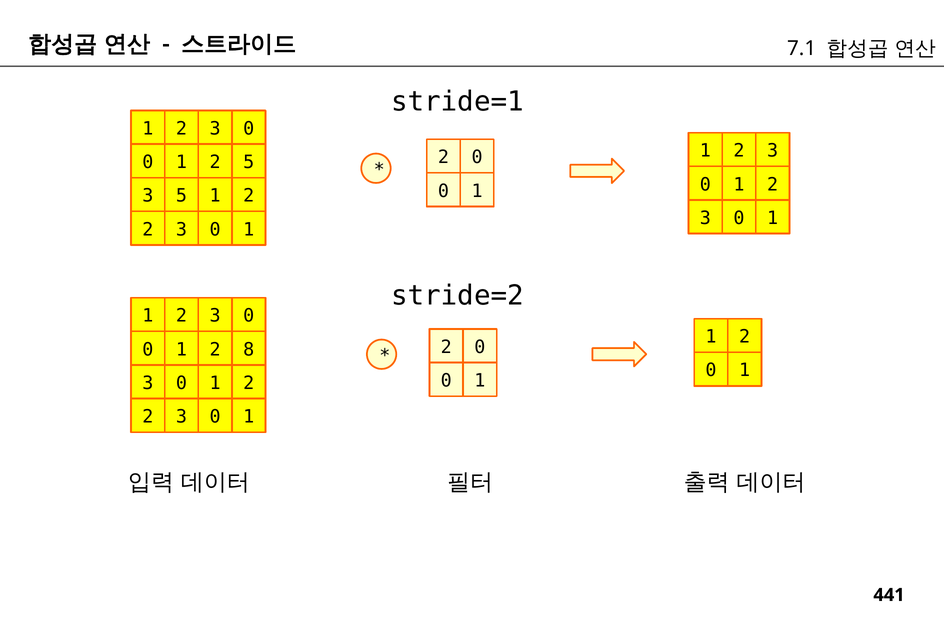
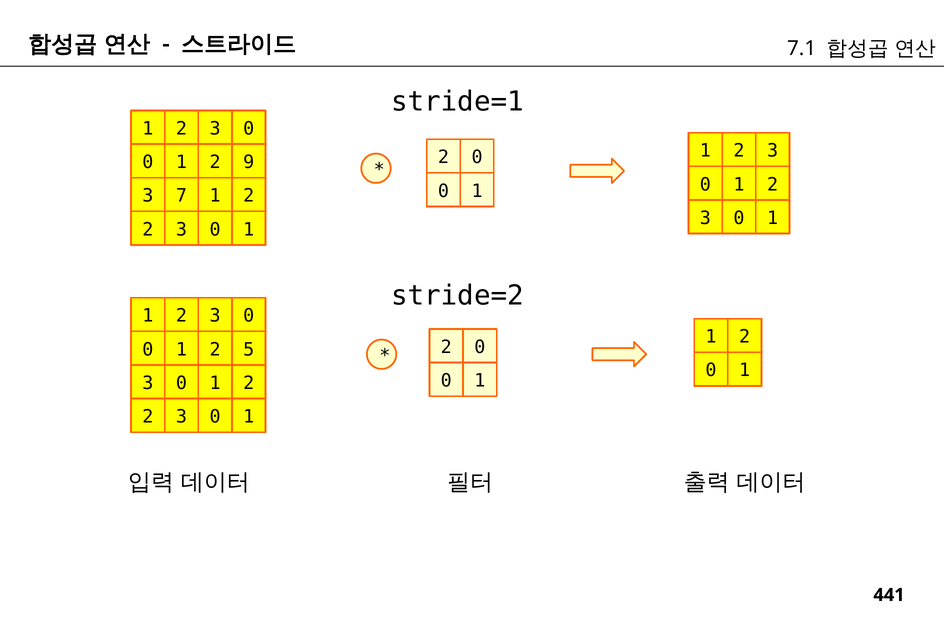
2 5: 5 -> 9 (249, 162)
3 5: 5 -> 7 (181, 196)
8: 8 -> 5 (249, 350)
